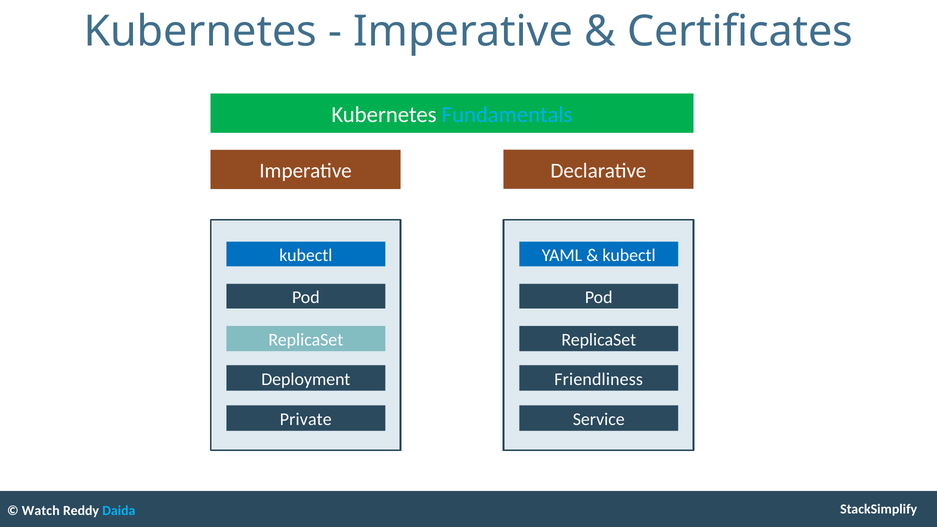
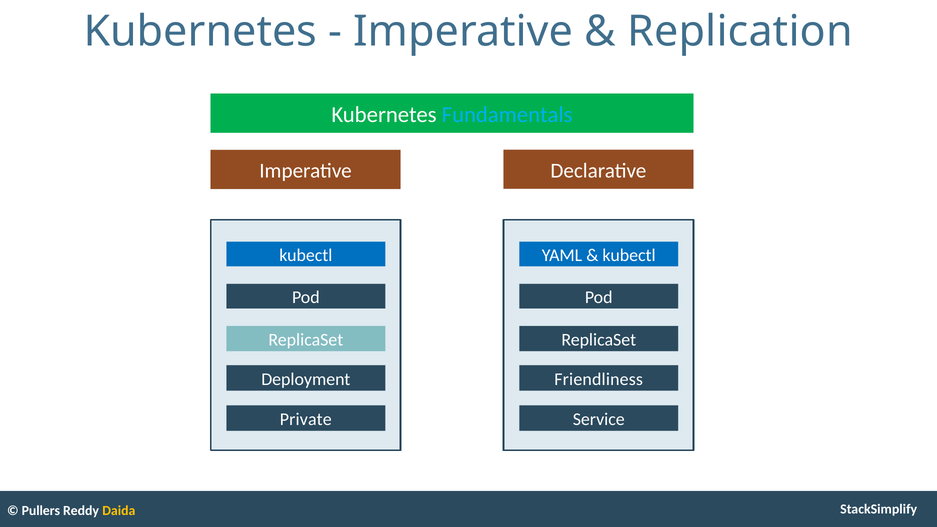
Certificates: Certificates -> Replication (740, 31)
Watch: Watch -> Pullers (41, 511)
Daida colour: light blue -> yellow (119, 511)
